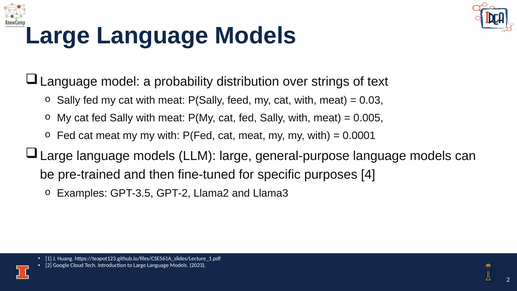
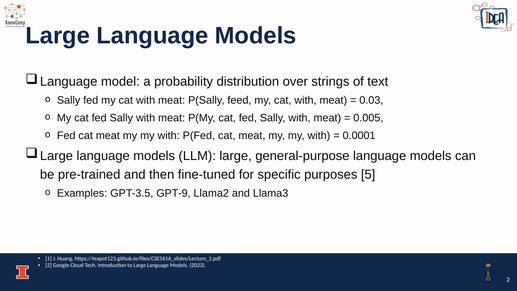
4: 4 -> 5 (368, 174)
GPT-2: GPT-2 -> GPT-9 (174, 193)
